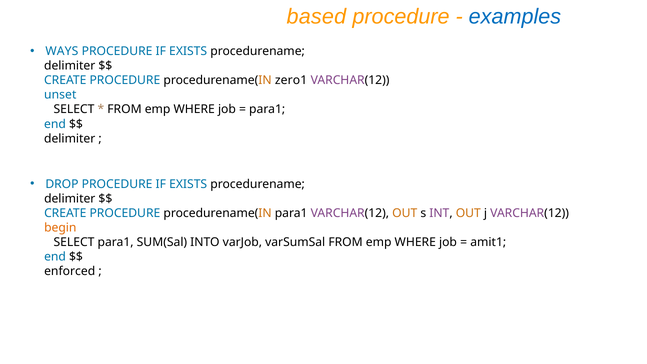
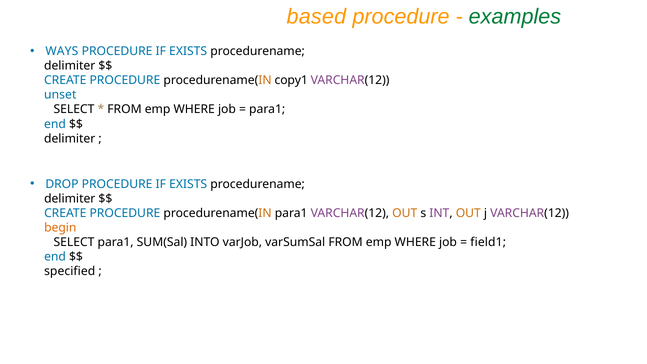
examples colour: blue -> green (515, 17)
zero1: zero1 -> copy1 (291, 80)
amit1: amit1 -> field1 (488, 242)
enforced: enforced -> specified (70, 271)
